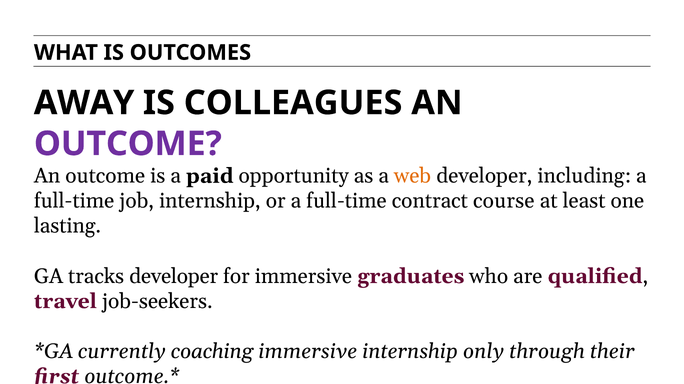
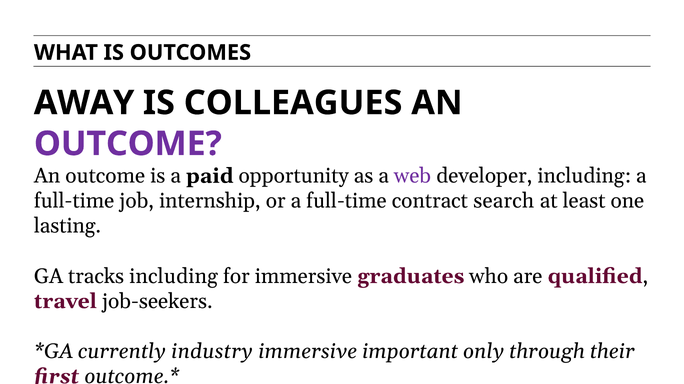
web colour: orange -> purple (413, 176)
course: course -> search (504, 201)
tracks developer: developer -> including (174, 276)
coaching: coaching -> industry (212, 351)
immersive internship: internship -> important (410, 351)
